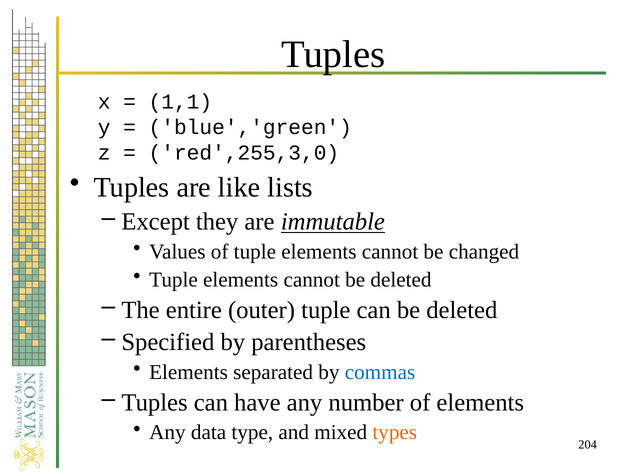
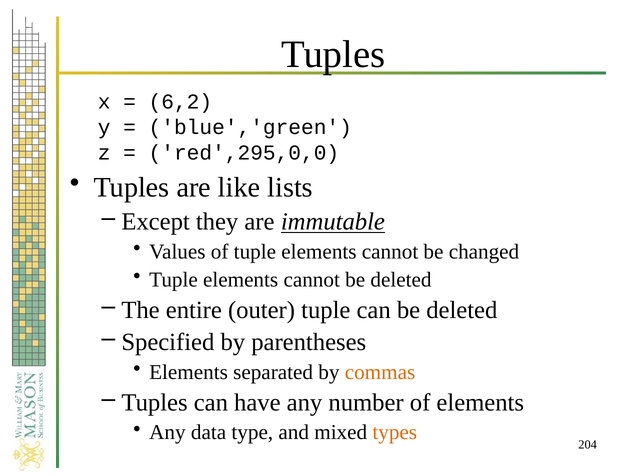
1,1: 1,1 -> 6,2 (180, 102)
red',255,3,0: red',255,3,0 -> red',295,0,0 (244, 153)
commas colour: blue -> orange (380, 372)
